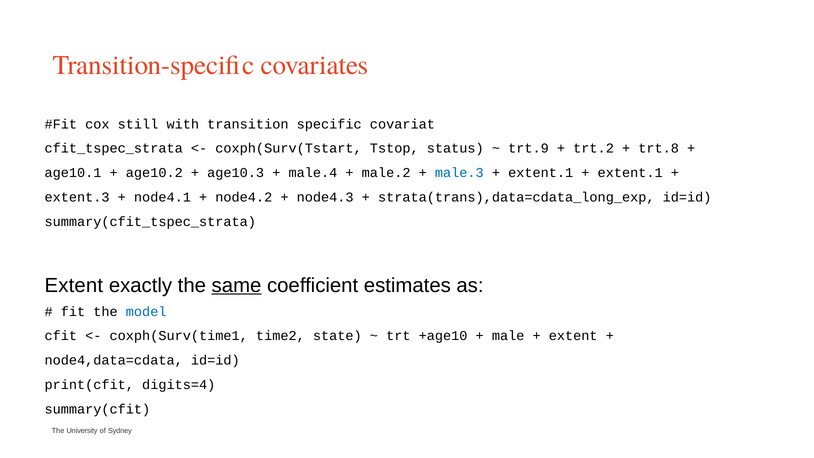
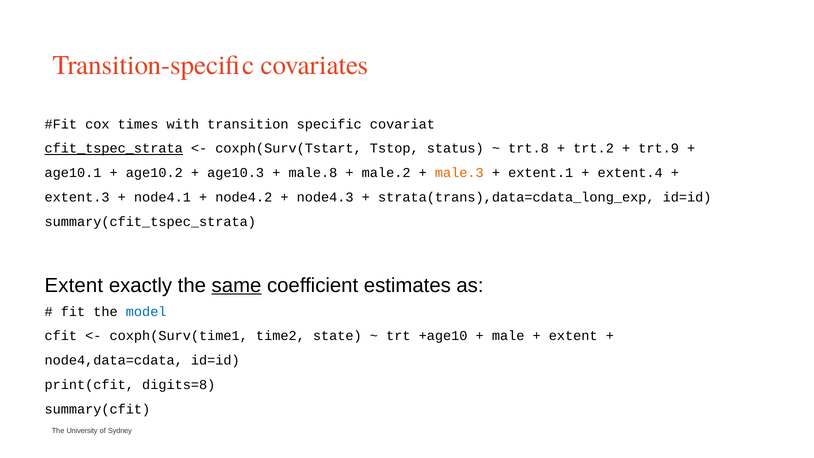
still: still -> times (138, 124)
cfit_tspec_strata underline: none -> present (114, 148)
trt.9: trt.9 -> trt.8 (528, 148)
trt.8: trt.8 -> trt.9 (659, 148)
male.4: male.4 -> male.8 (313, 173)
male.3 colour: blue -> orange (459, 173)
extent.1: extent.1 -> extent.4 (630, 173)
digits=4: digits=4 -> digits=8 (179, 385)
